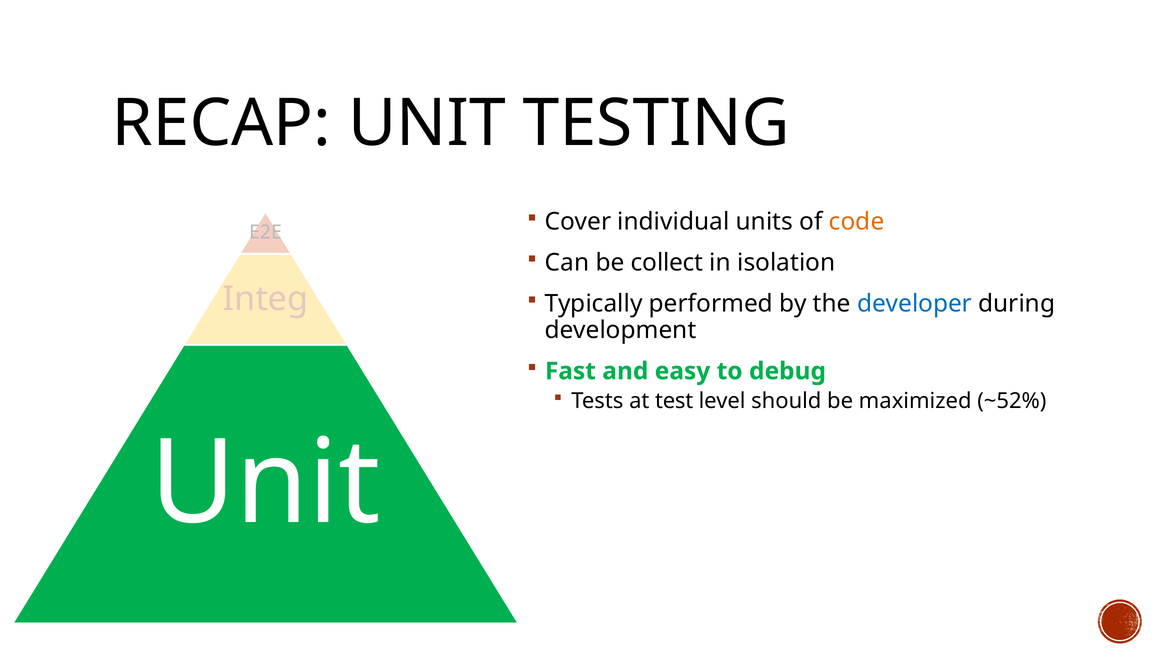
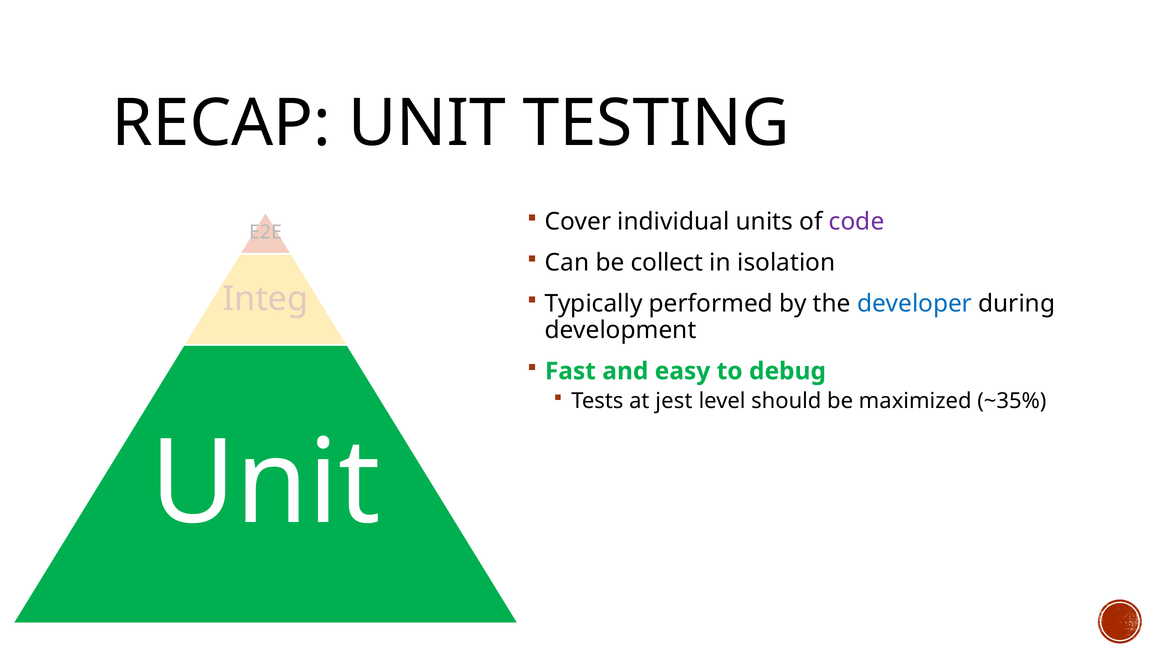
code colour: orange -> purple (857, 222)
test: test -> jest (674, 401)
~52%: ~52% -> ~35% (1012, 401)
